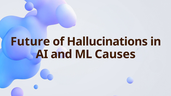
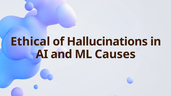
Future: Future -> Ethical (30, 42)
